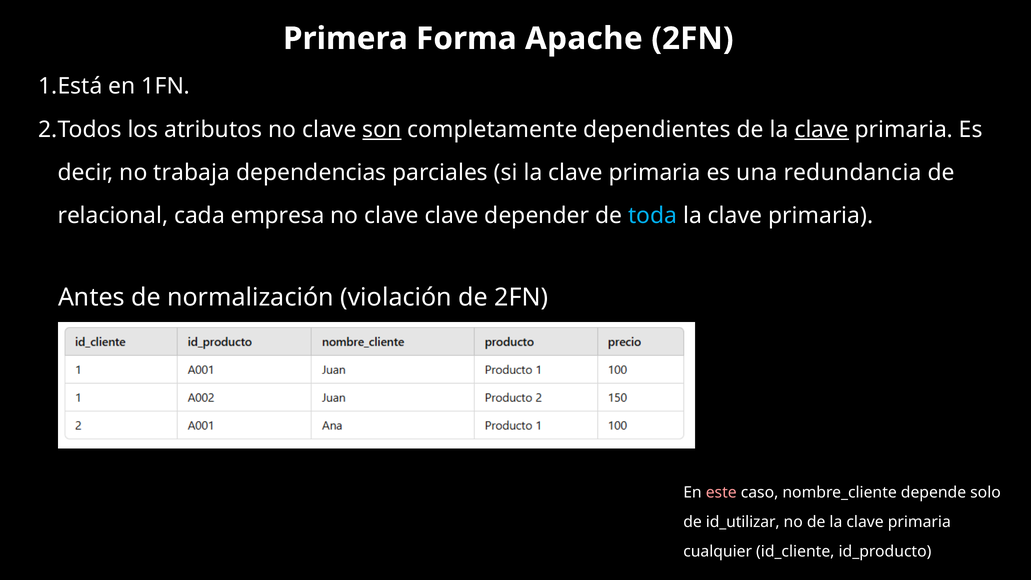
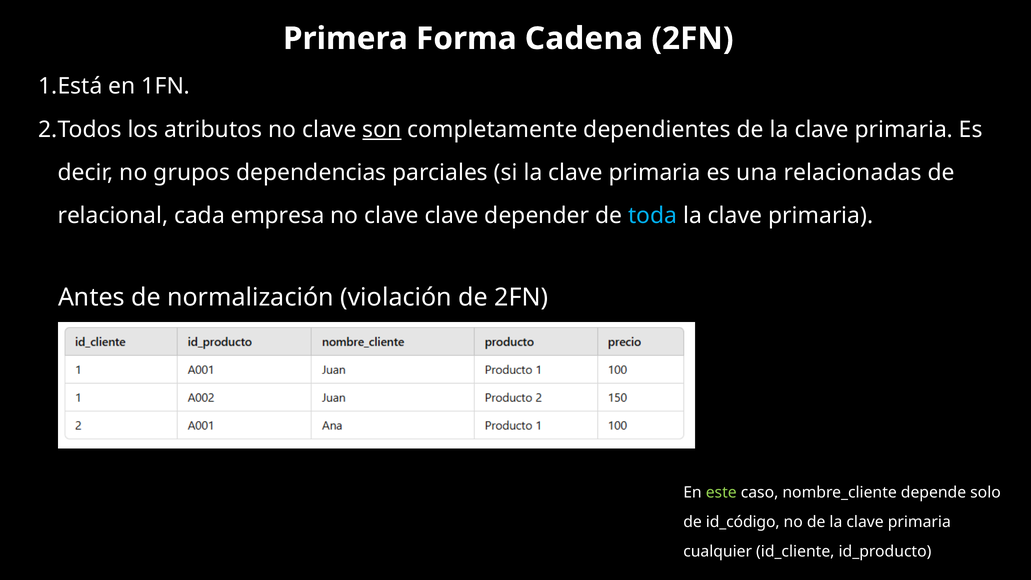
Apache: Apache -> Cadena (584, 39)
clave underline: present -> none (822, 129)
trabaja: trabaja -> grupos (192, 172)
redundancia: redundancia -> relacionadas (853, 172)
este colour: pink -> light green (721, 492)
id_utilizar: id_utilizar -> id_código (743, 522)
